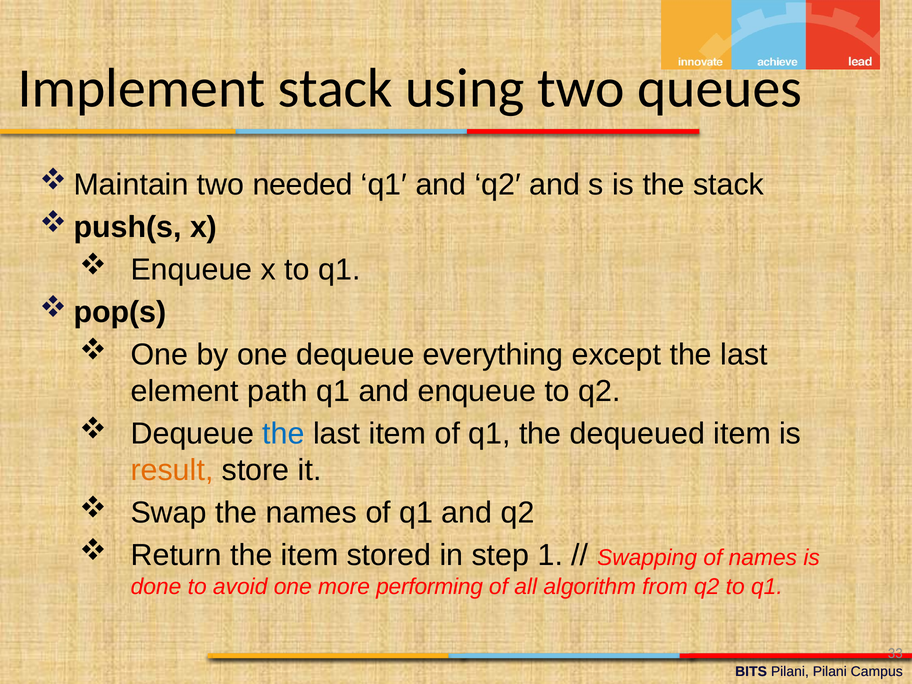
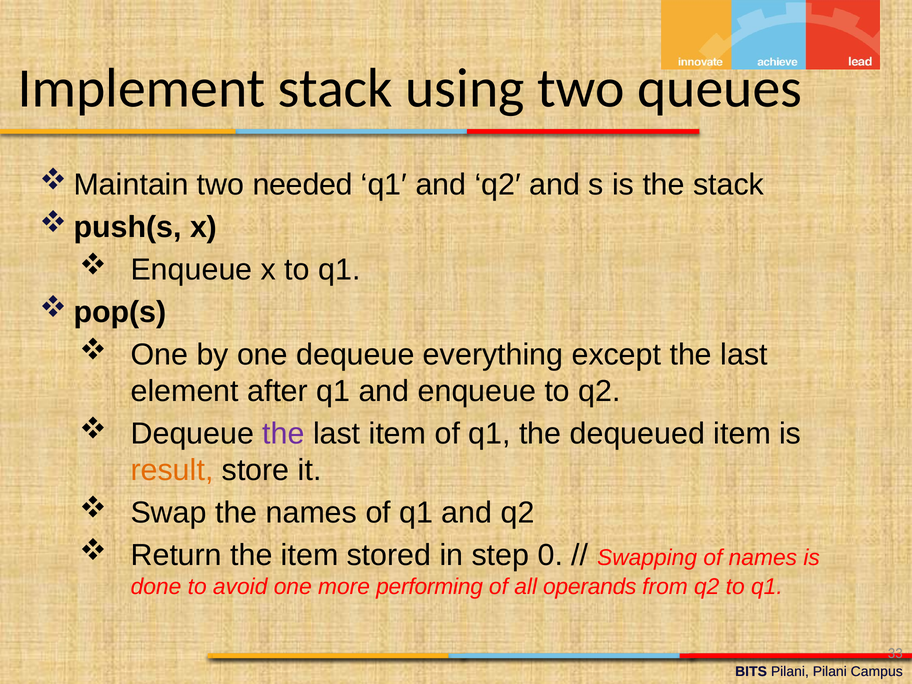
path: path -> after (278, 391)
the colour: blue -> purple (284, 434)
1: 1 -> 0 (550, 555)
algorithm: algorithm -> operands (590, 587)
